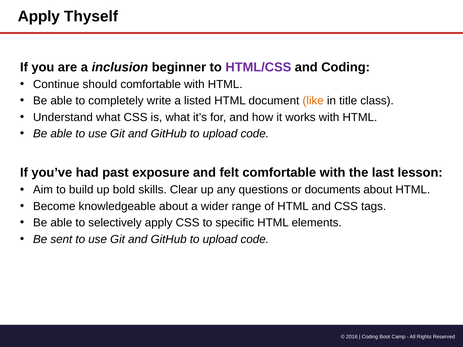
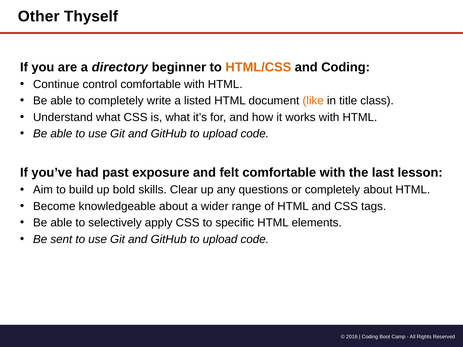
Apply: Apply -> Other (39, 16)
inclusion: inclusion -> directory (120, 67)
HTML/CSS colour: purple -> orange (258, 67)
should: should -> control (100, 84)
or documents: documents -> completely (332, 190)
